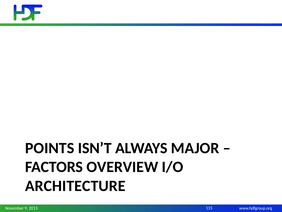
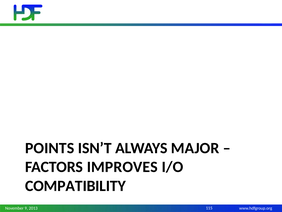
OVERVIEW: OVERVIEW -> IMPROVES (122, 167)
ARCHITECTURE: ARCHITECTURE -> COMPATIBILITY (75, 185)
